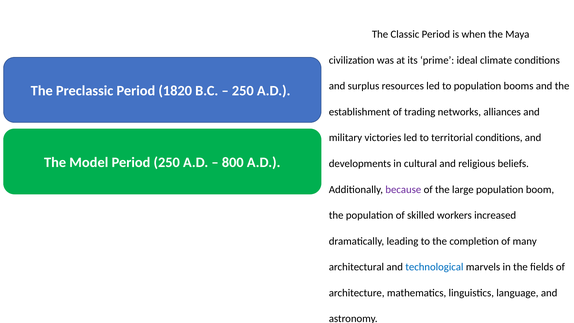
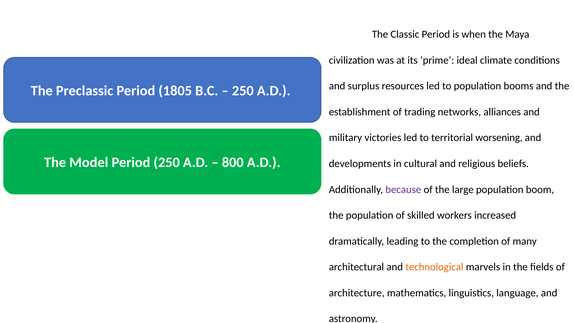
1820: 1820 -> 1805 (175, 91)
territorial conditions: conditions -> worsening (499, 138)
technological colour: blue -> orange (434, 267)
